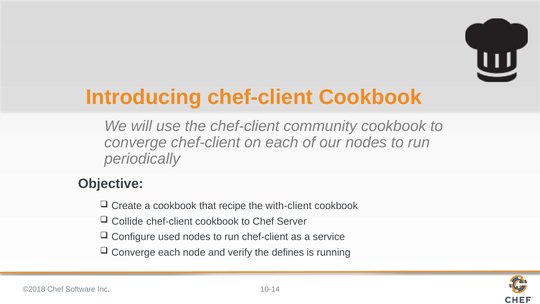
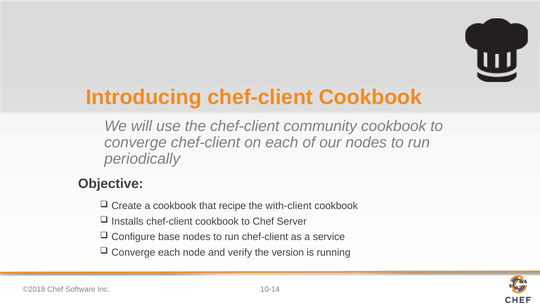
Collide: Collide -> Installs (127, 221)
used: used -> base (169, 237)
defines: defines -> version (288, 252)
